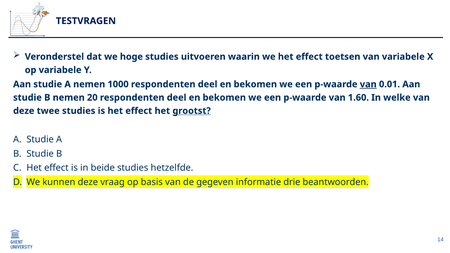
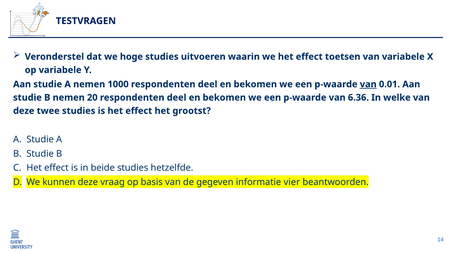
1.60: 1.60 -> 6.36 (358, 98)
grootst underline: present -> none (192, 111)
drie: drie -> vier (292, 182)
